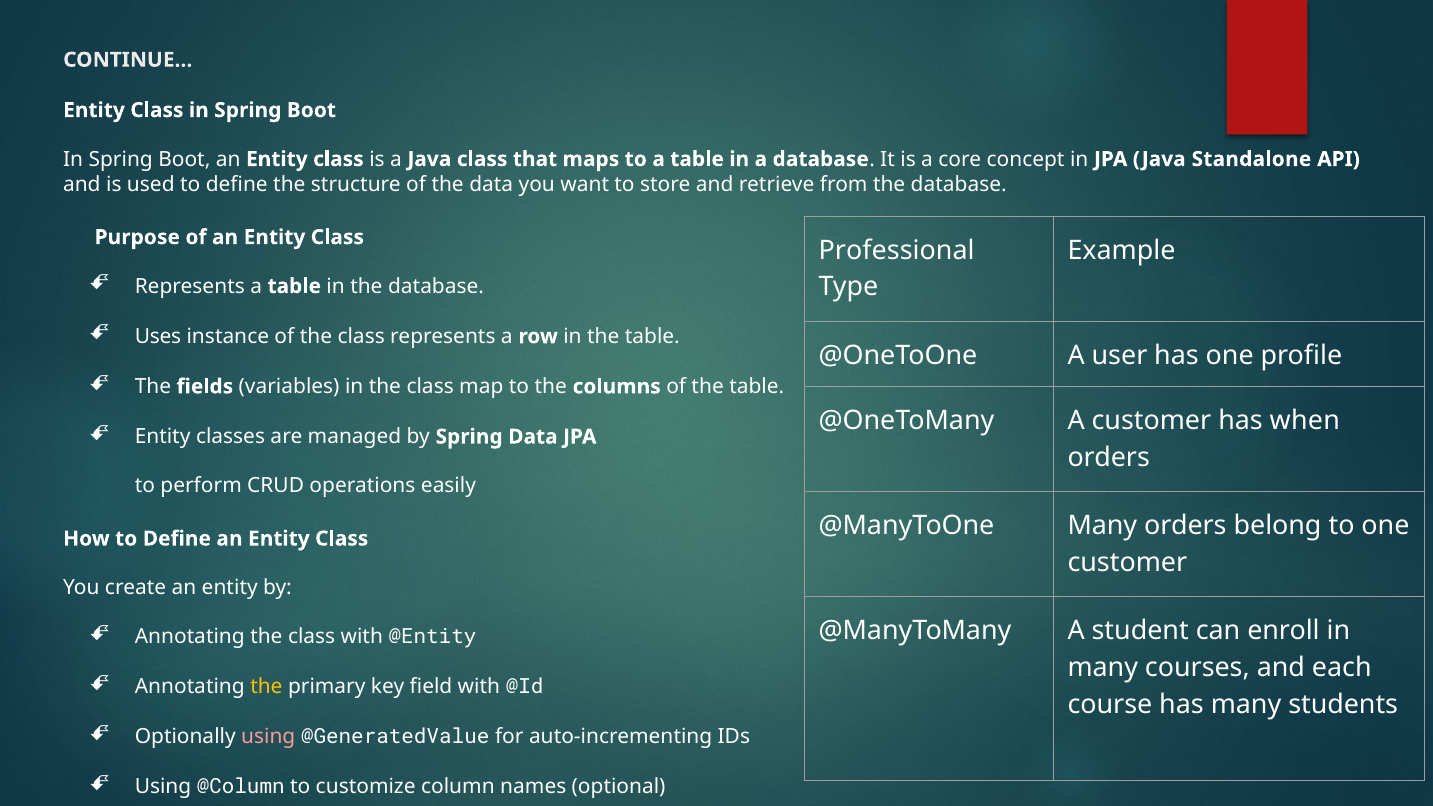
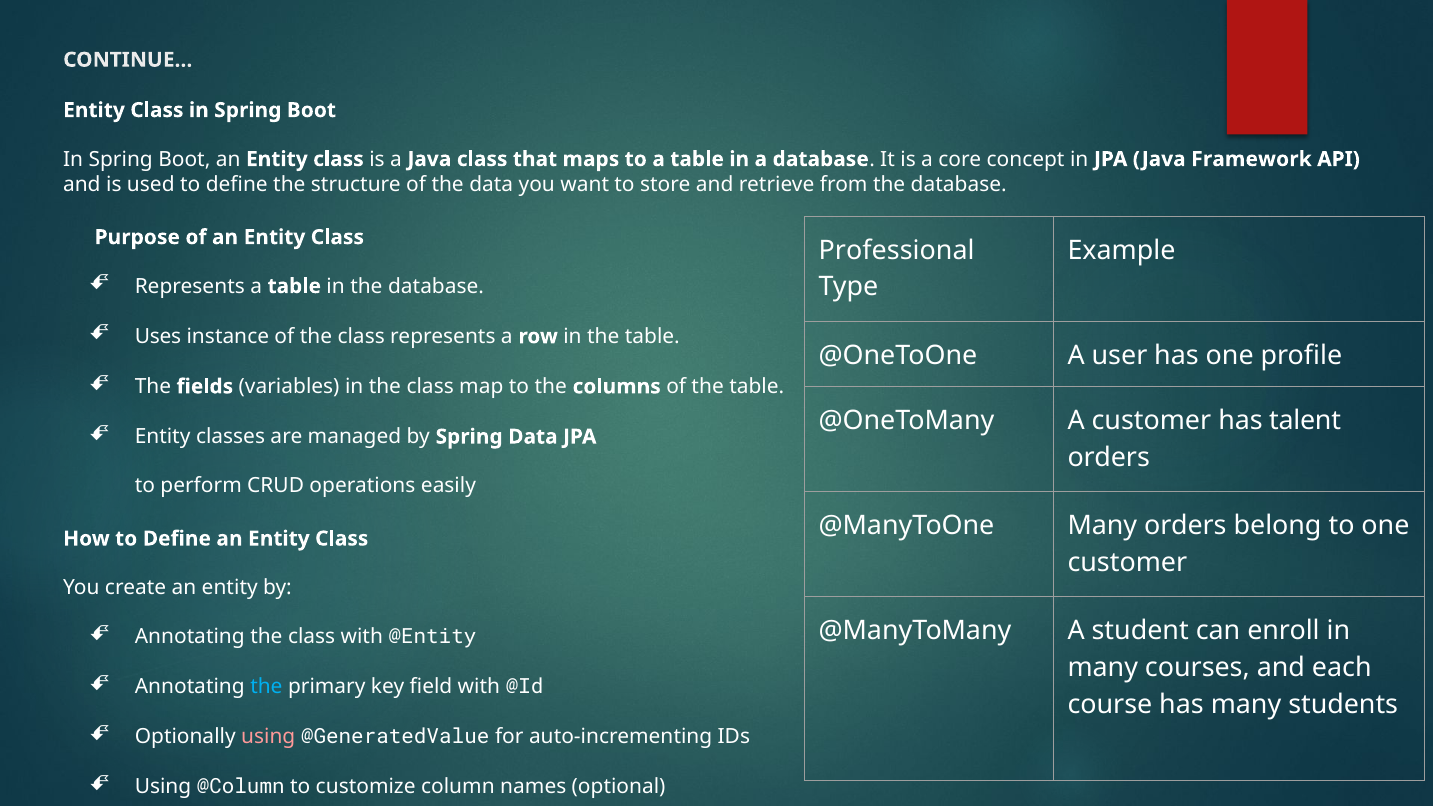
Standalone: Standalone -> Framework (1251, 159)
when: when -> talent (1305, 421)
the colour: yellow -> light blue (266, 687)
